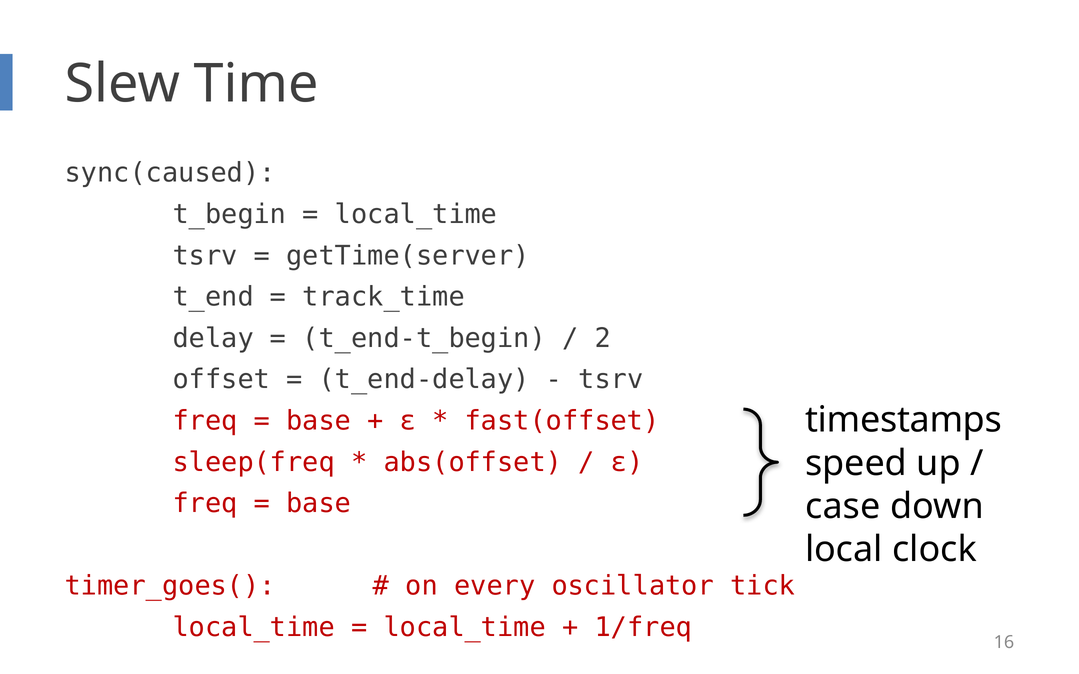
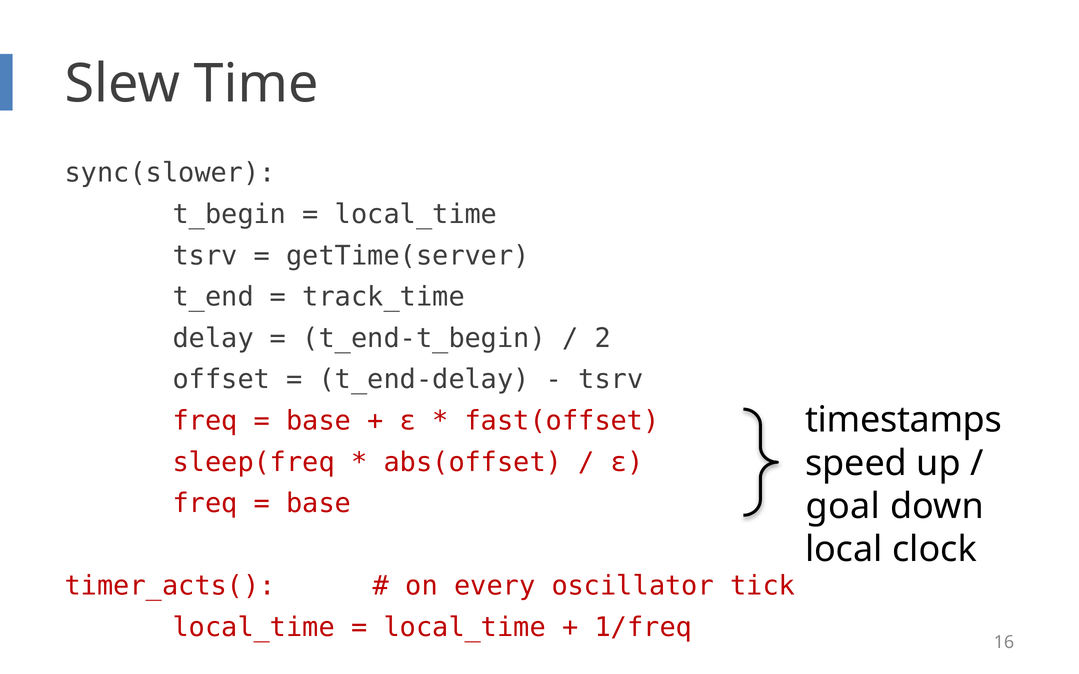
sync(caused: sync(caused -> sync(slower (170, 173)
case: case -> goal (843, 507)
timer_goes(: timer_goes( -> timer_acts( (170, 586)
